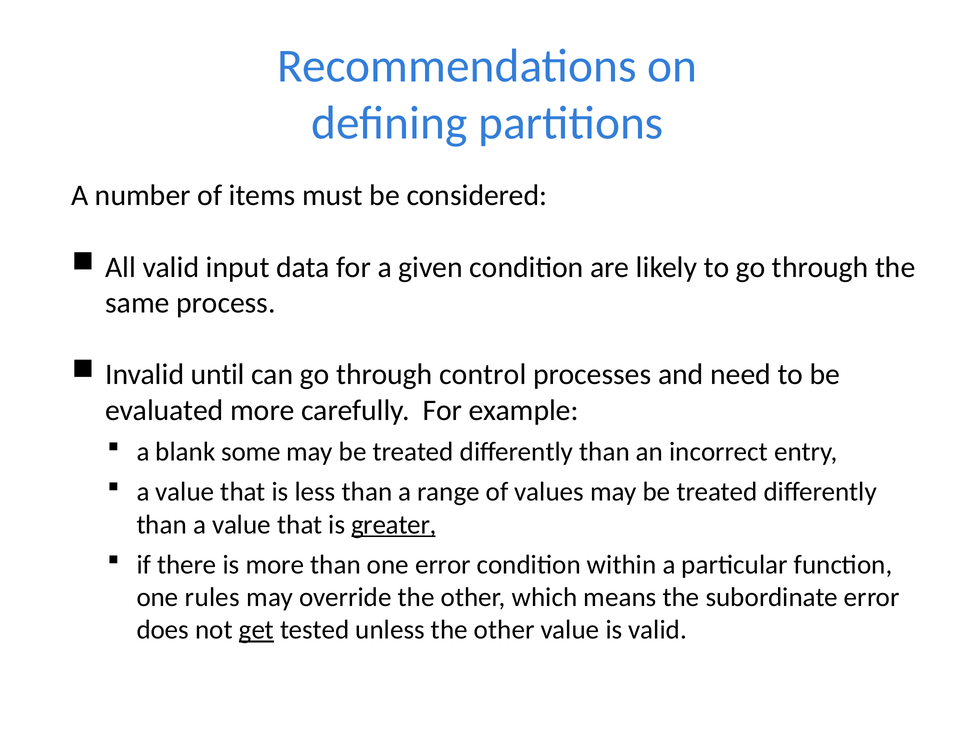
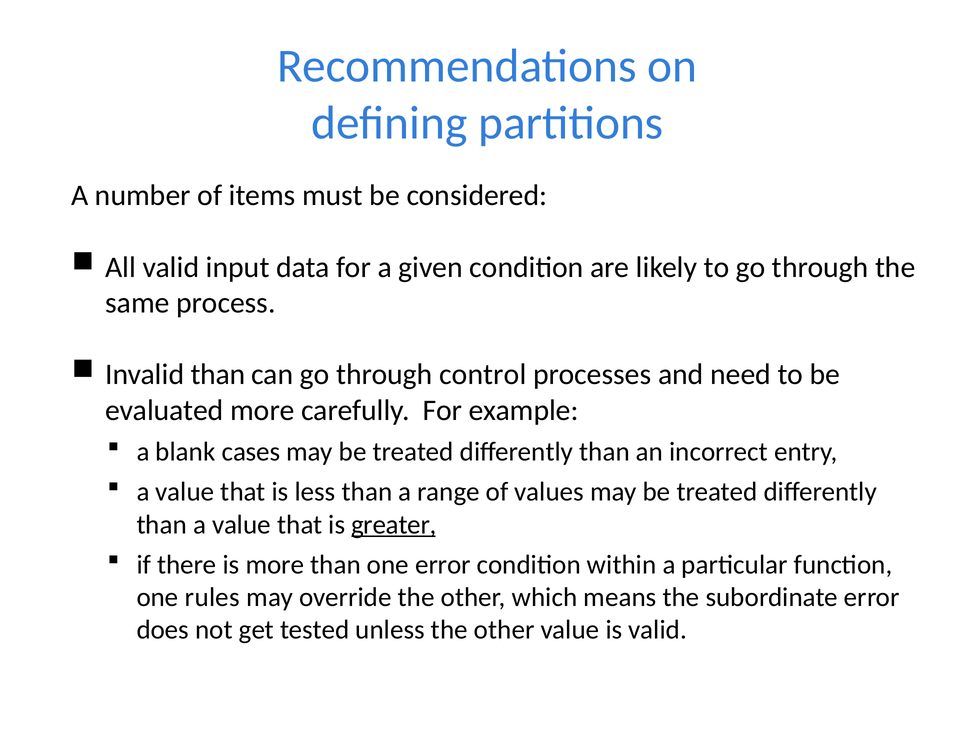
Invalid until: until -> than (218, 374)
some: some -> cases (251, 451)
get underline: present -> none (256, 629)
